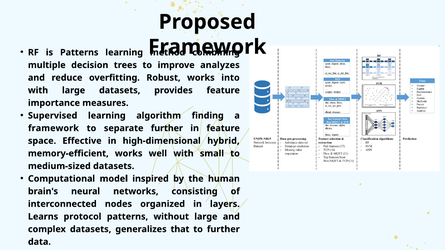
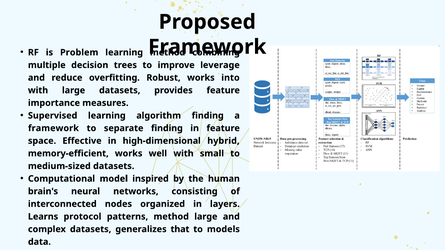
is Patterns: Patterns -> Problem (79, 53)
analyzes: analyzes -> leverage (220, 65)
separate further: further -> finding (167, 128)
patterns without: without -> method (171, 217)
to further: further -> models (223, 229)
